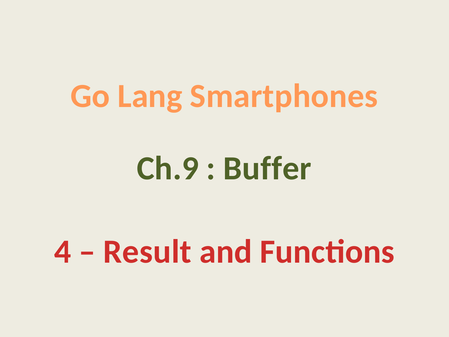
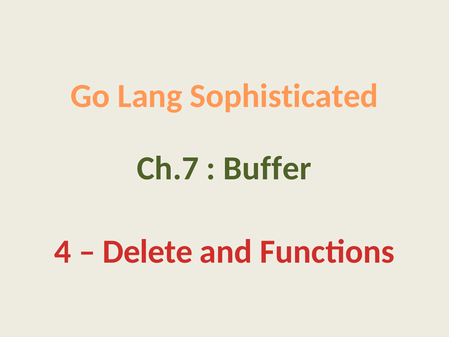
Smartphones: Smartphones -> Sophisticated (284, 96)
Ch.9: Ch.9 -> Ch.7 (168, 168)
Result: Result -> Delete (148, 251)
